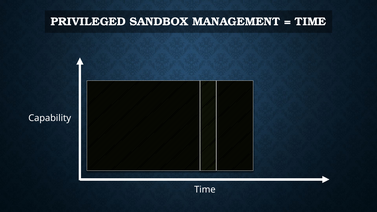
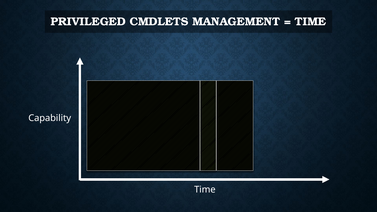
SANDBOX: SANDBOX -> CMDLETS (159, 22)
